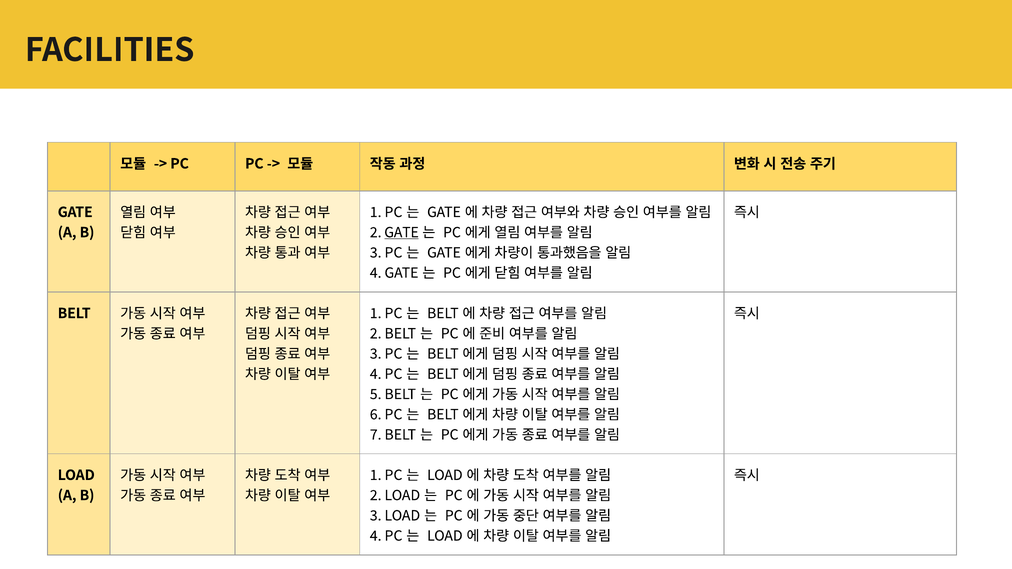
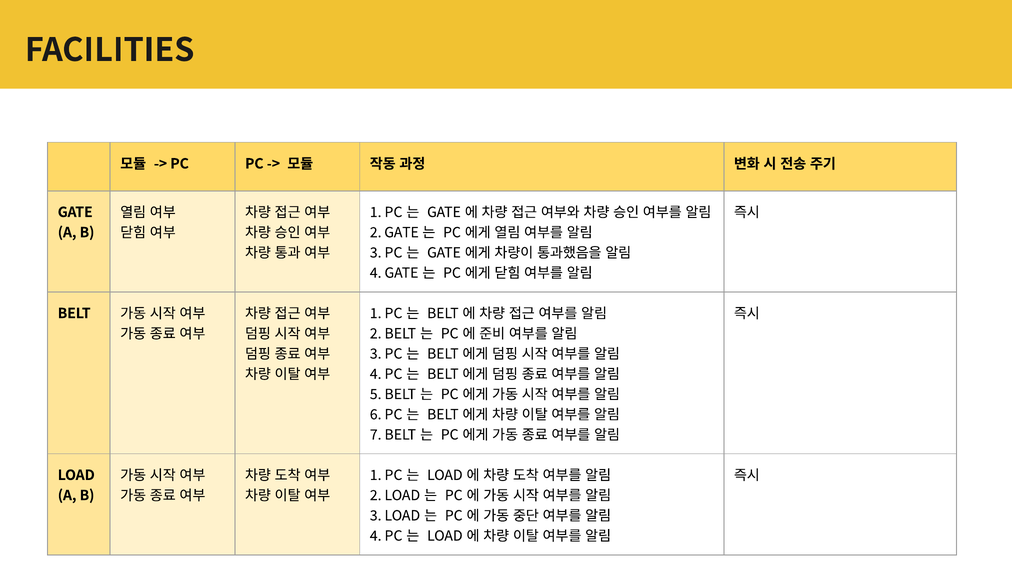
GATE underline: present -> none (402, 233)
